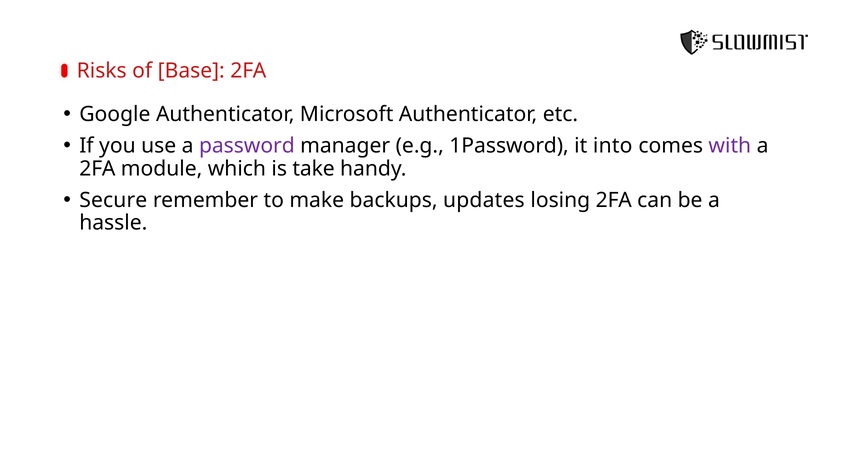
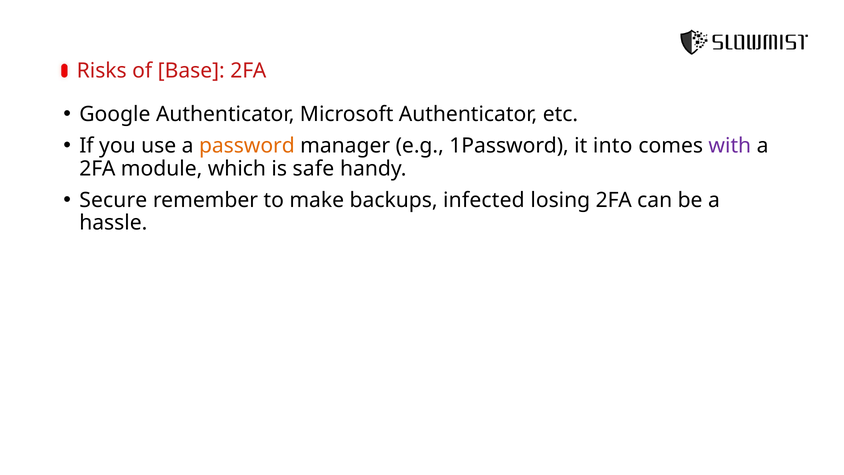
password colour: purple -> orange (247, 146)
take: take -> safe (313, 168)
updates: updates -> infected (484, 200)
